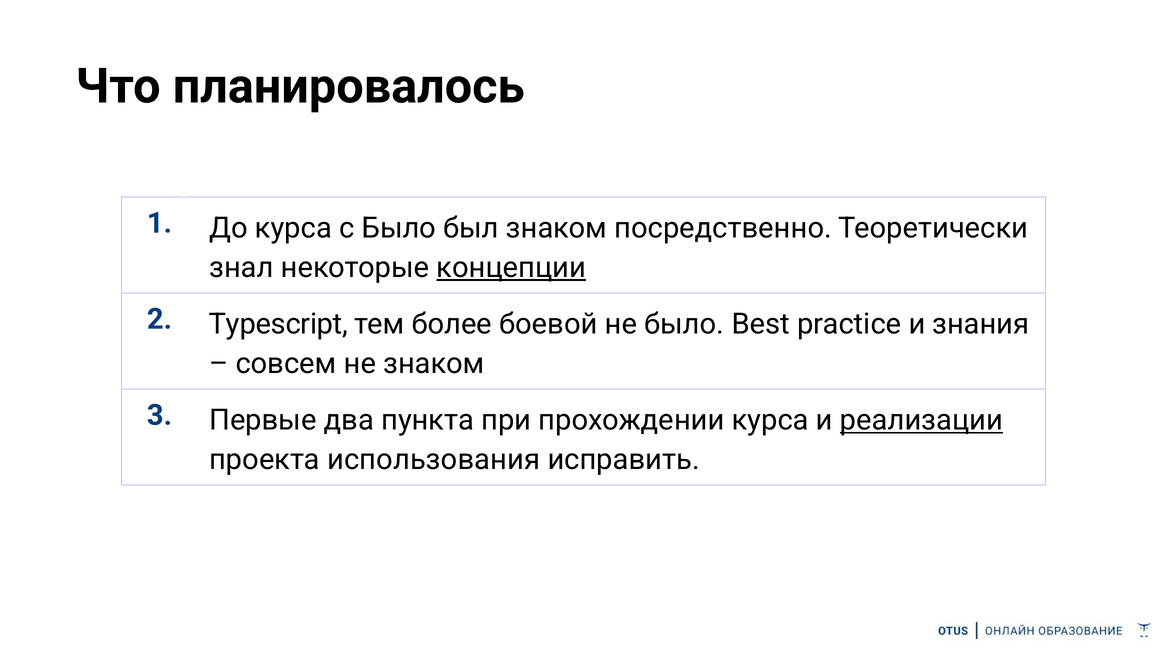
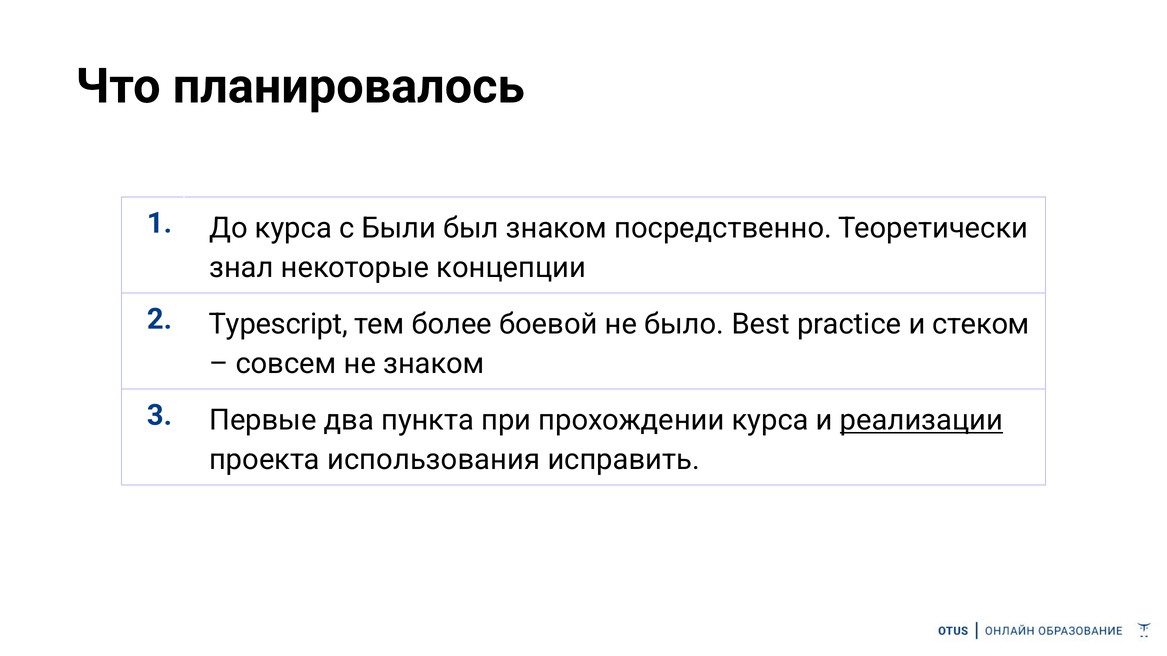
с Было: Было -> Были (399, 228)
концепции underline: present -> none (511, 268)
знания: знания -> стеком (981, 324)
